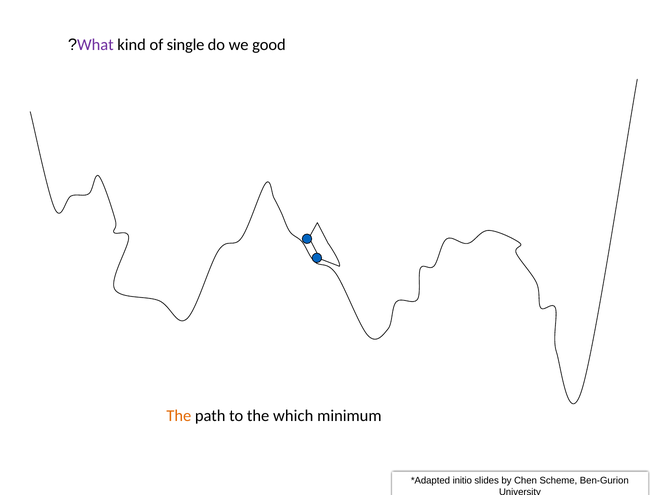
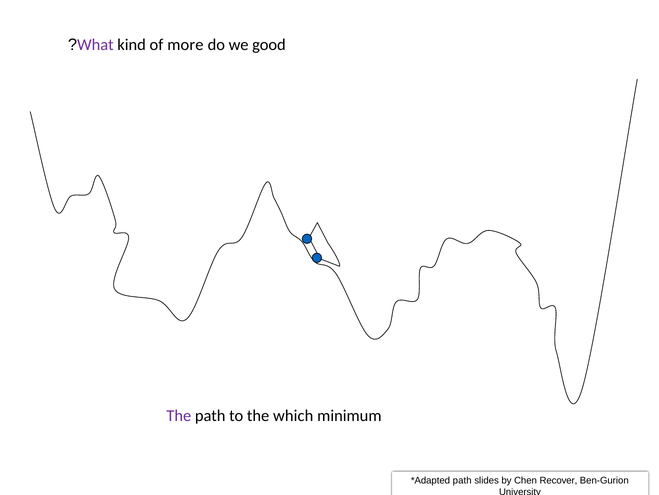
single: single -> more (185, 45)
The colour: orange -> purple (179, 415)
initio: initio -> path (462, 480)
Scheme: Scheme -> Recover (558, 480)
